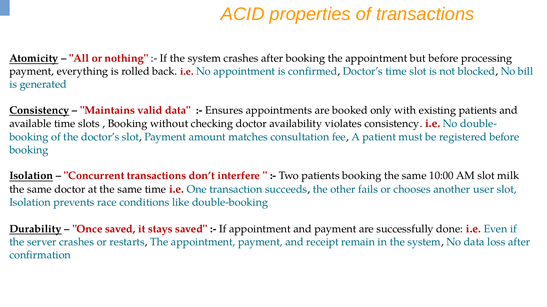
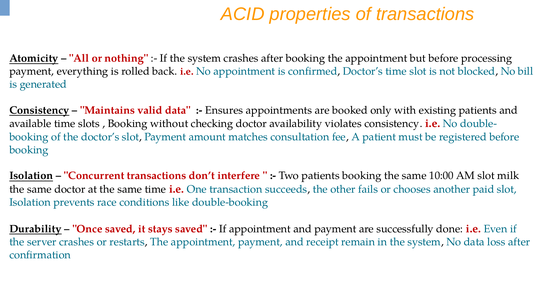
user: user -> paid (484, 190)
